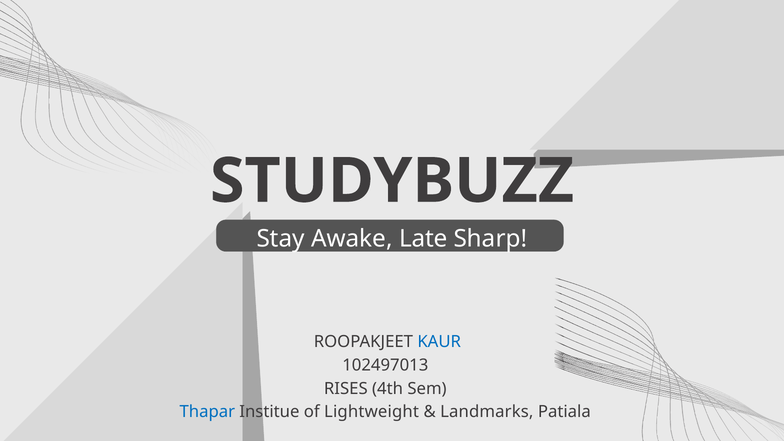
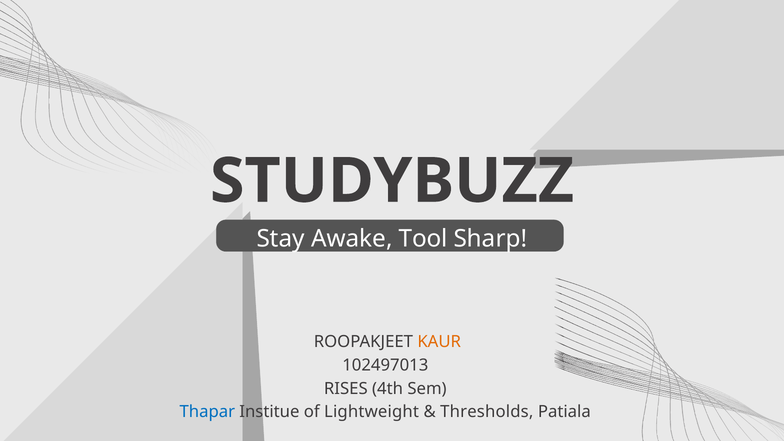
Late: Late -> Tool (423, 239)
KAUR colour: blue -> orange (439, 342)
Landmarks: Landmarks -> Thresholds (487, 412)
